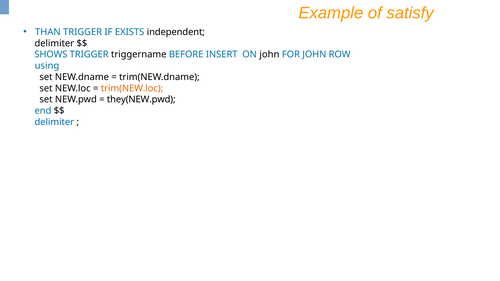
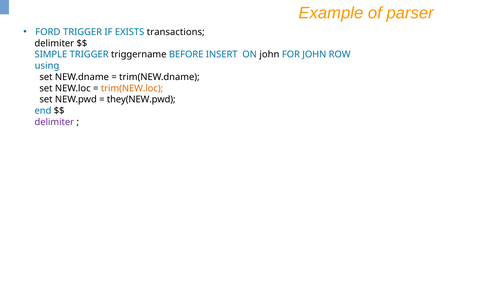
satisfy: satisfy -> parser (410, 13)
THAN: THAN -> FORD (48, 32)
independent: independent -> transactions (176, 32)
SHOWS: SHOWS -> SIMPLE (51, 55)
delimiter colour: blue -> purple (54, 122)
